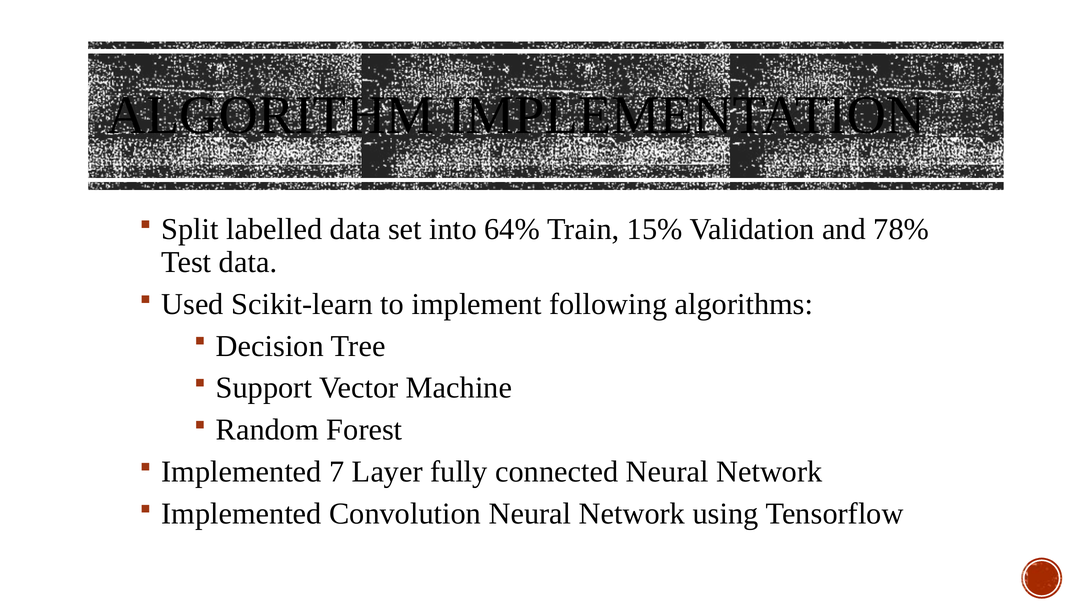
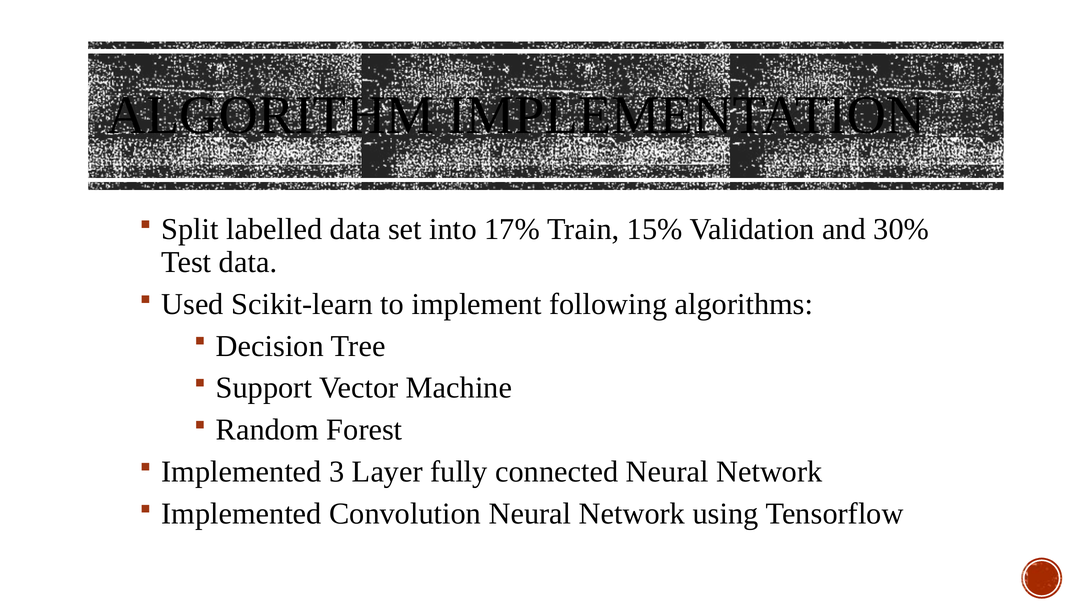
64%: 64% -> 17% (512, 230)
78%: 78% -> 30% (901, 230)
7: 7 -> 3 (337, 472)
